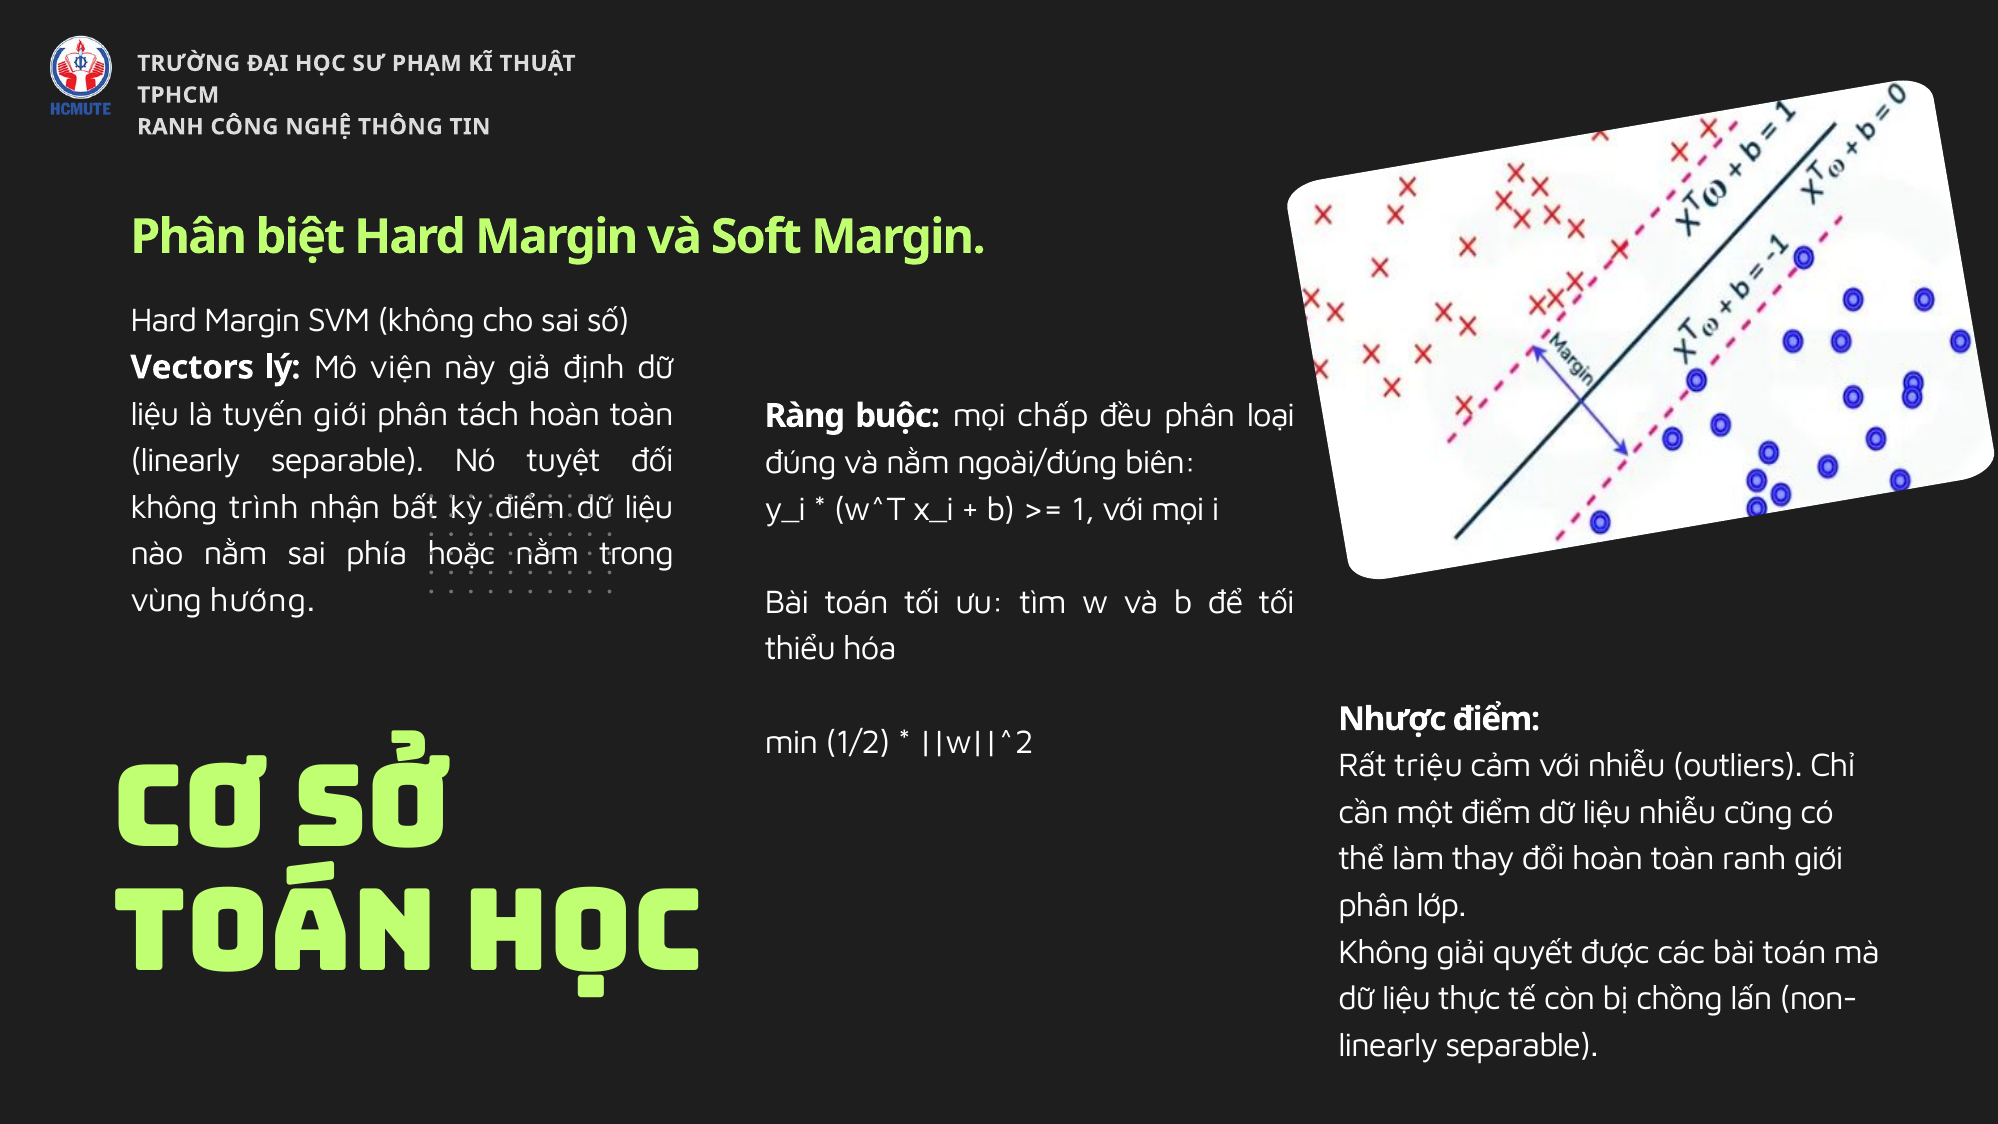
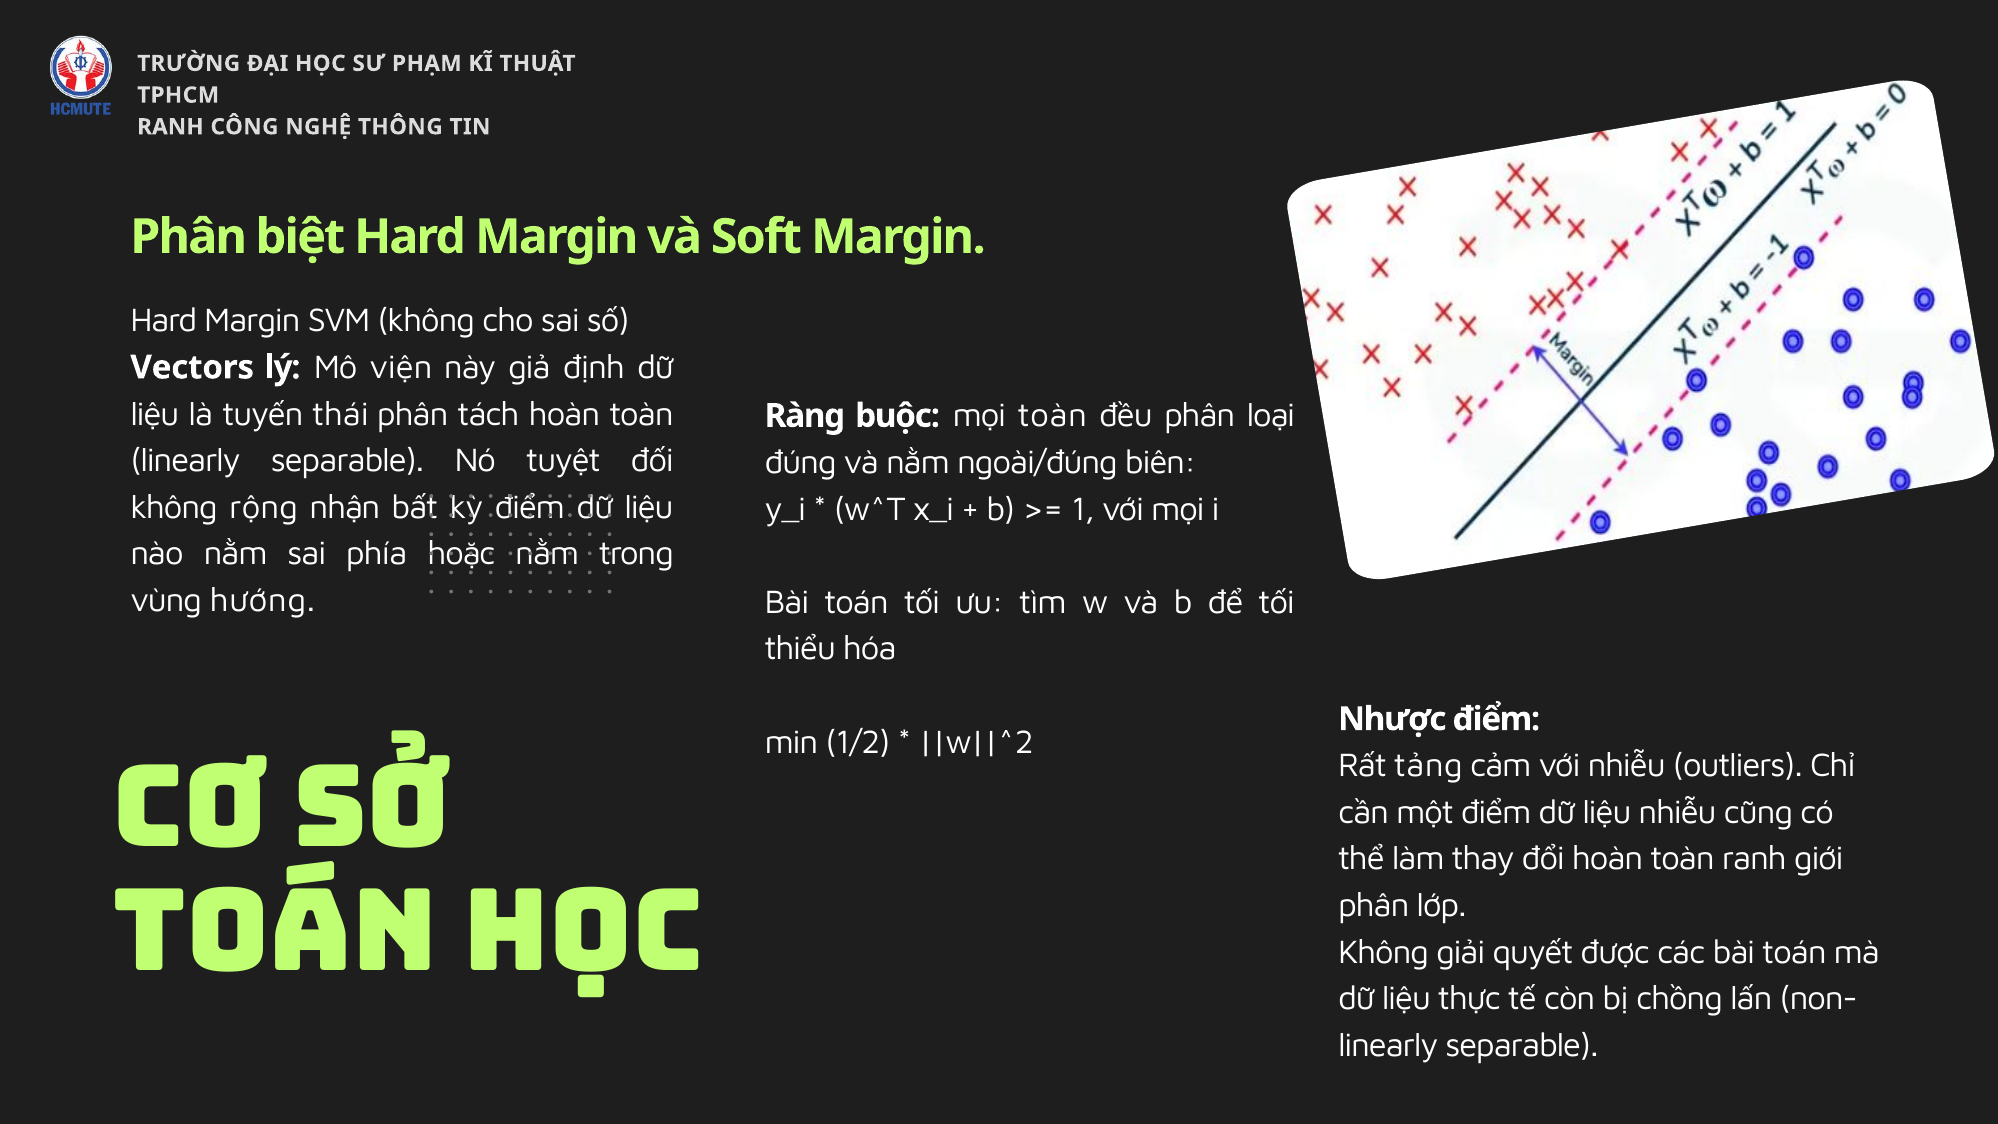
tuyến giới: giới -> thái (340, 414)
mọi chấp: chấp -> toàn (1052, 416)
trình: trình -> rộng (264, 507)
triệu: triệu -> tảng (1428, 766)
